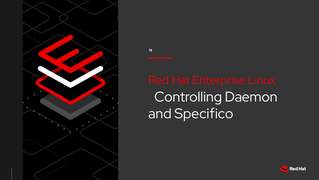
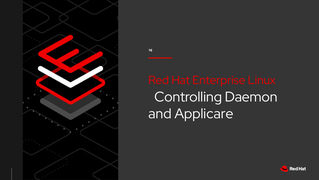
Specifico: Specifico -> Applicare (204, 113)
